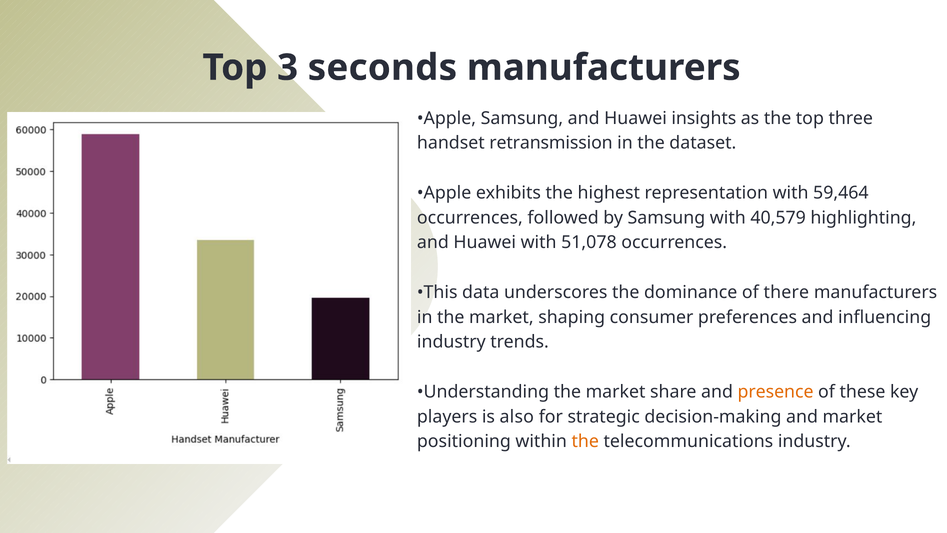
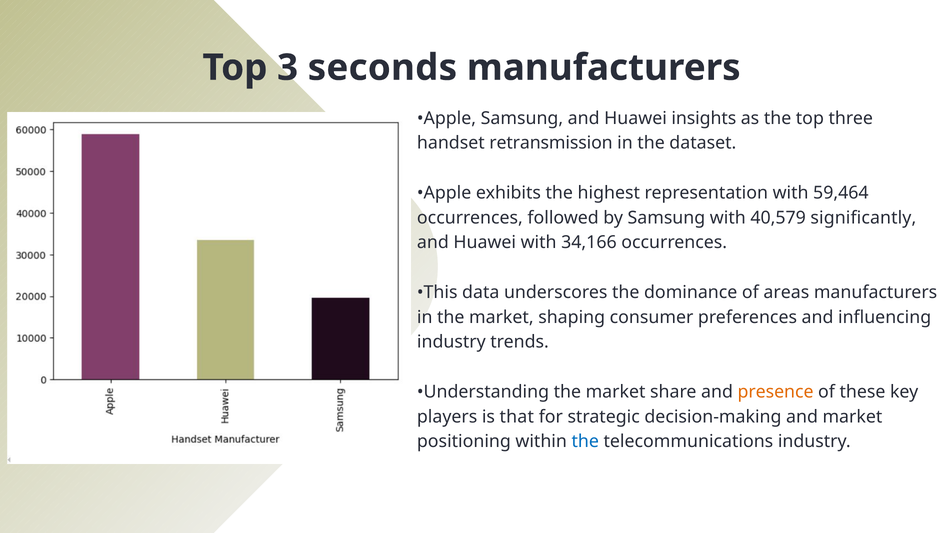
highlighting: highlighting -> significantly (863, 218)
51,078: 51,078 -> 34,166 (589, 242)
there: there -> areas (786, 292)
also: also -> that (517, 417)
the colour: orange -> blue (585, 441)
